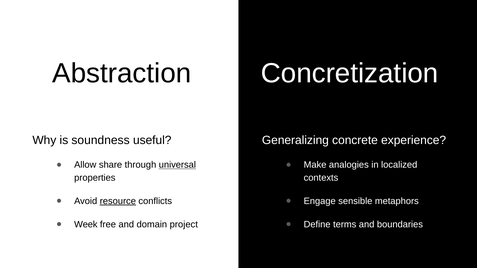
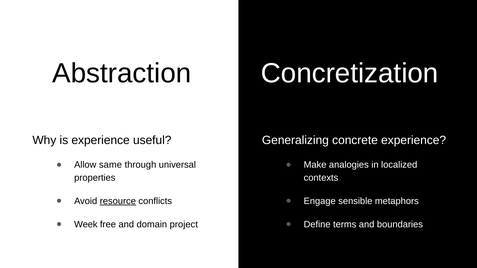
is soundness: soundness -> experience (101, 140)
share: share -> same (110, 165)
universal underline: present -> none (177, 165)
